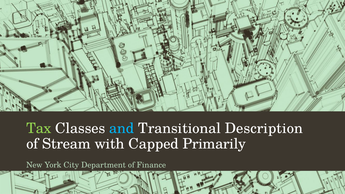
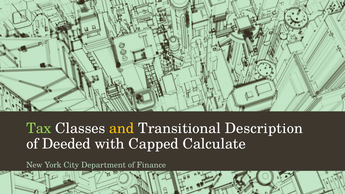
and colour: light blue -> yellow (122, 128)
Stream: Stream -> Deeded (66, 144)
Primarily: Primarily -> Calculate (214, 144)
